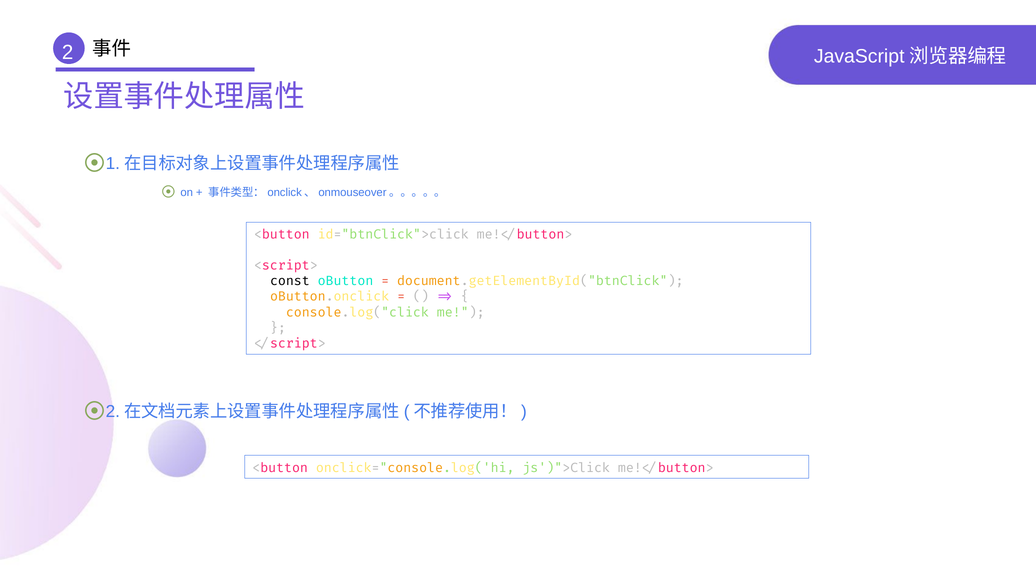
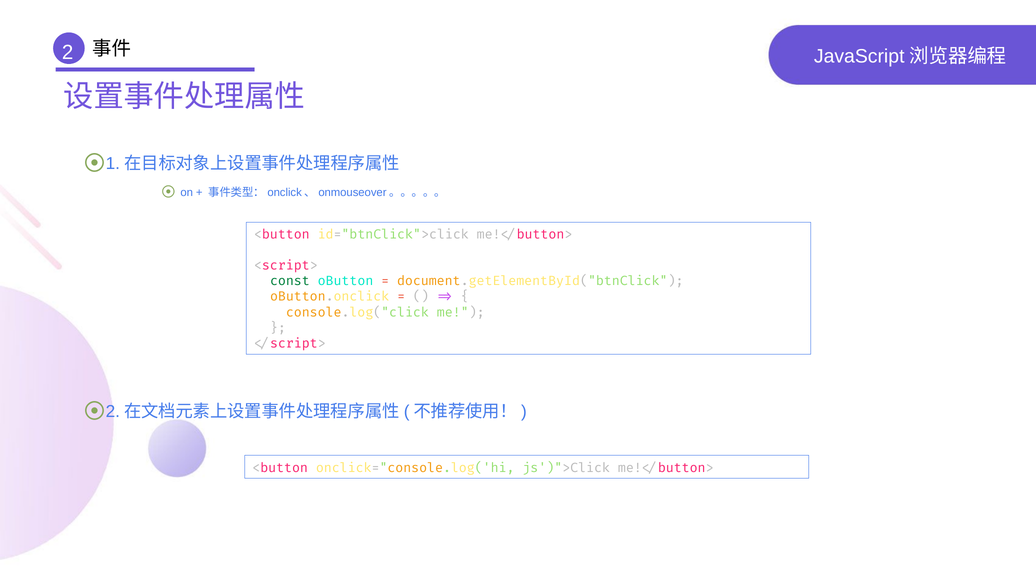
const colour: black -> green (290, 281)
